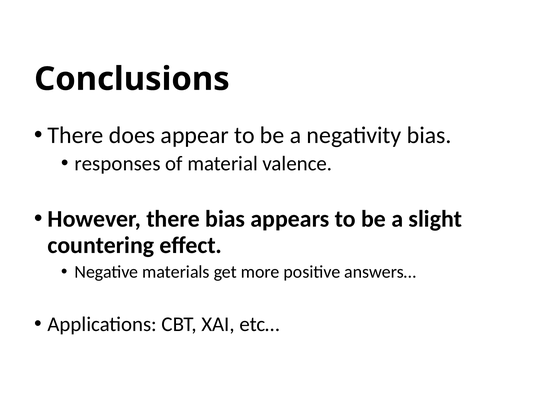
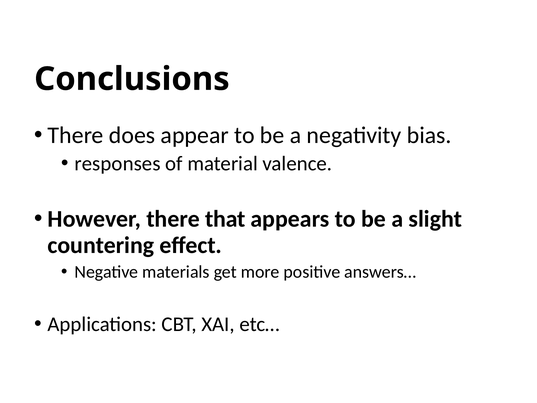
there bias: bias -> that (225, 219)
